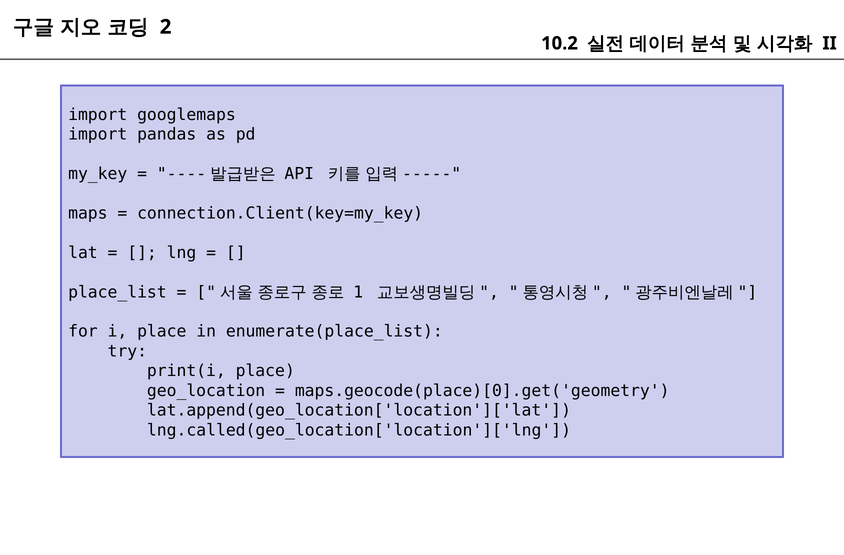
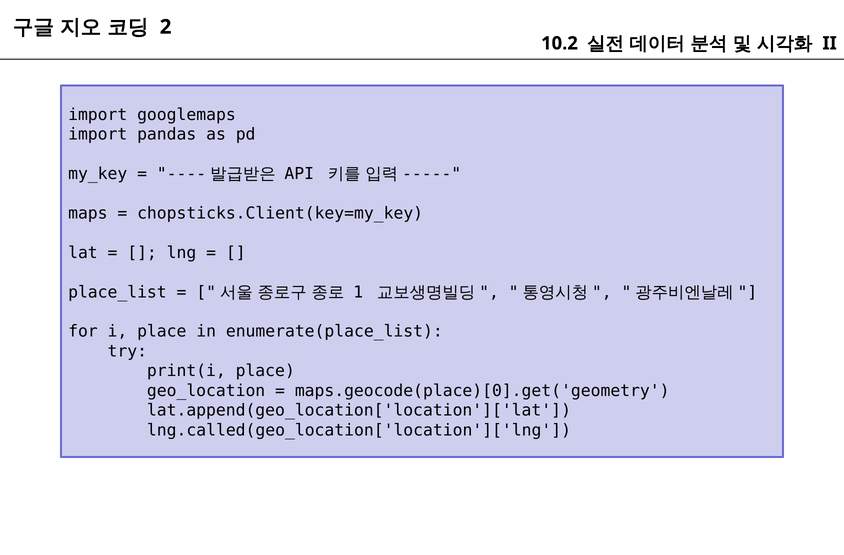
connection.Client(key=my_key: connection.Client(key=my_key -> chopsticks.Client(key=my_key (280, 213)
